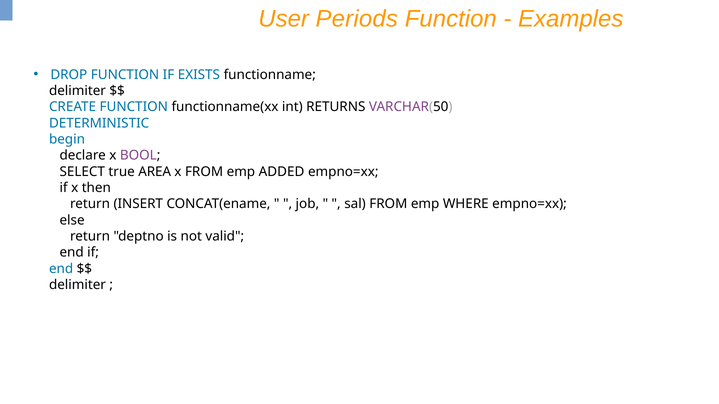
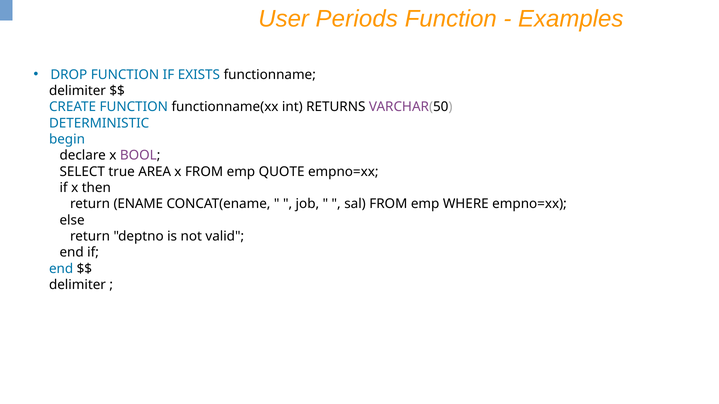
ADDED: ADDED -> QUOTE (282, 172)
INSERT: INSERT -> ENAME (138, 204)
